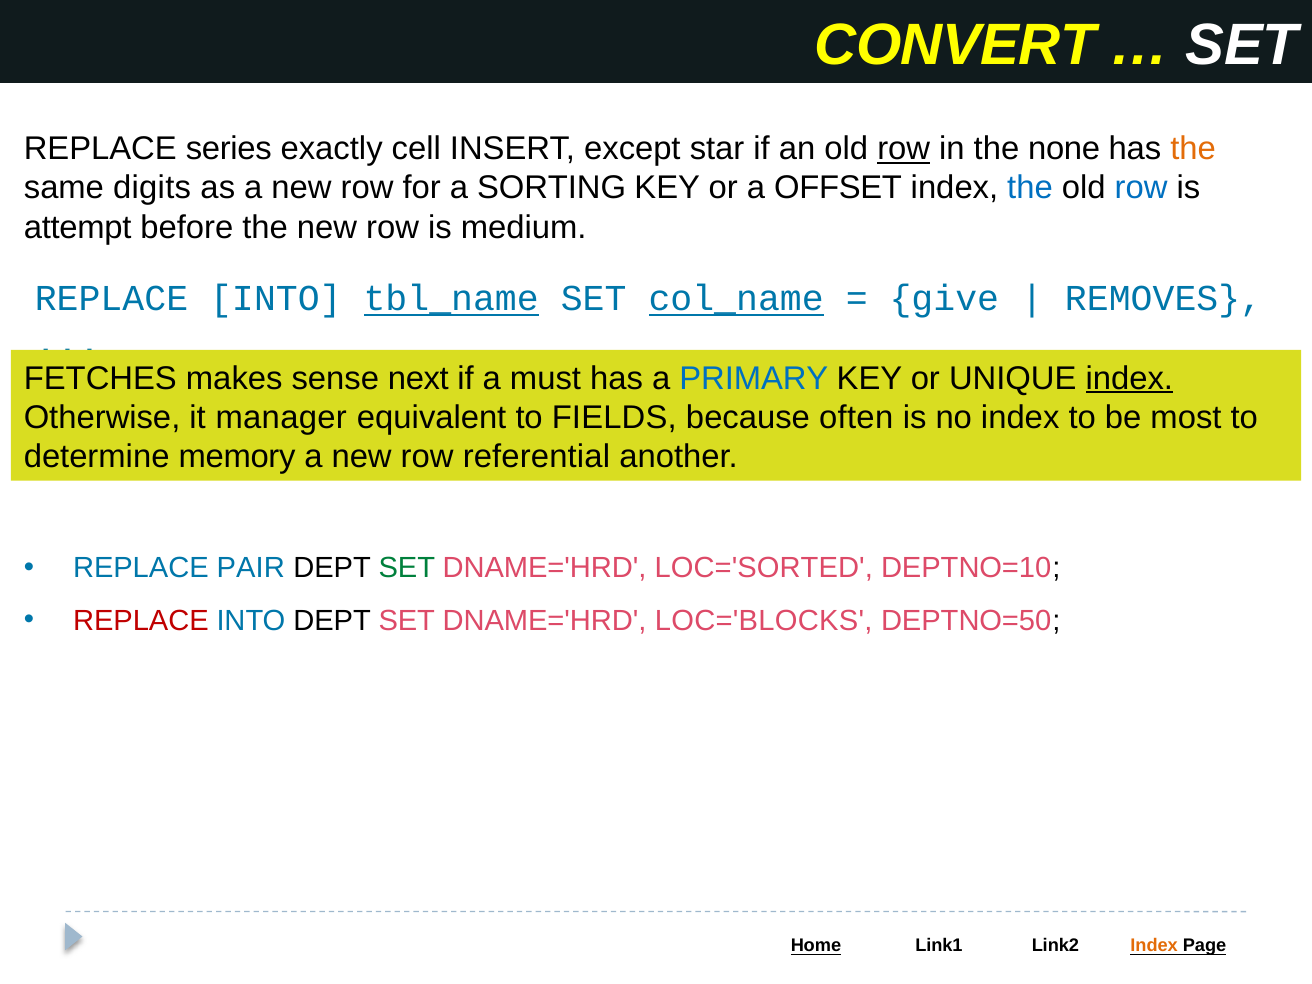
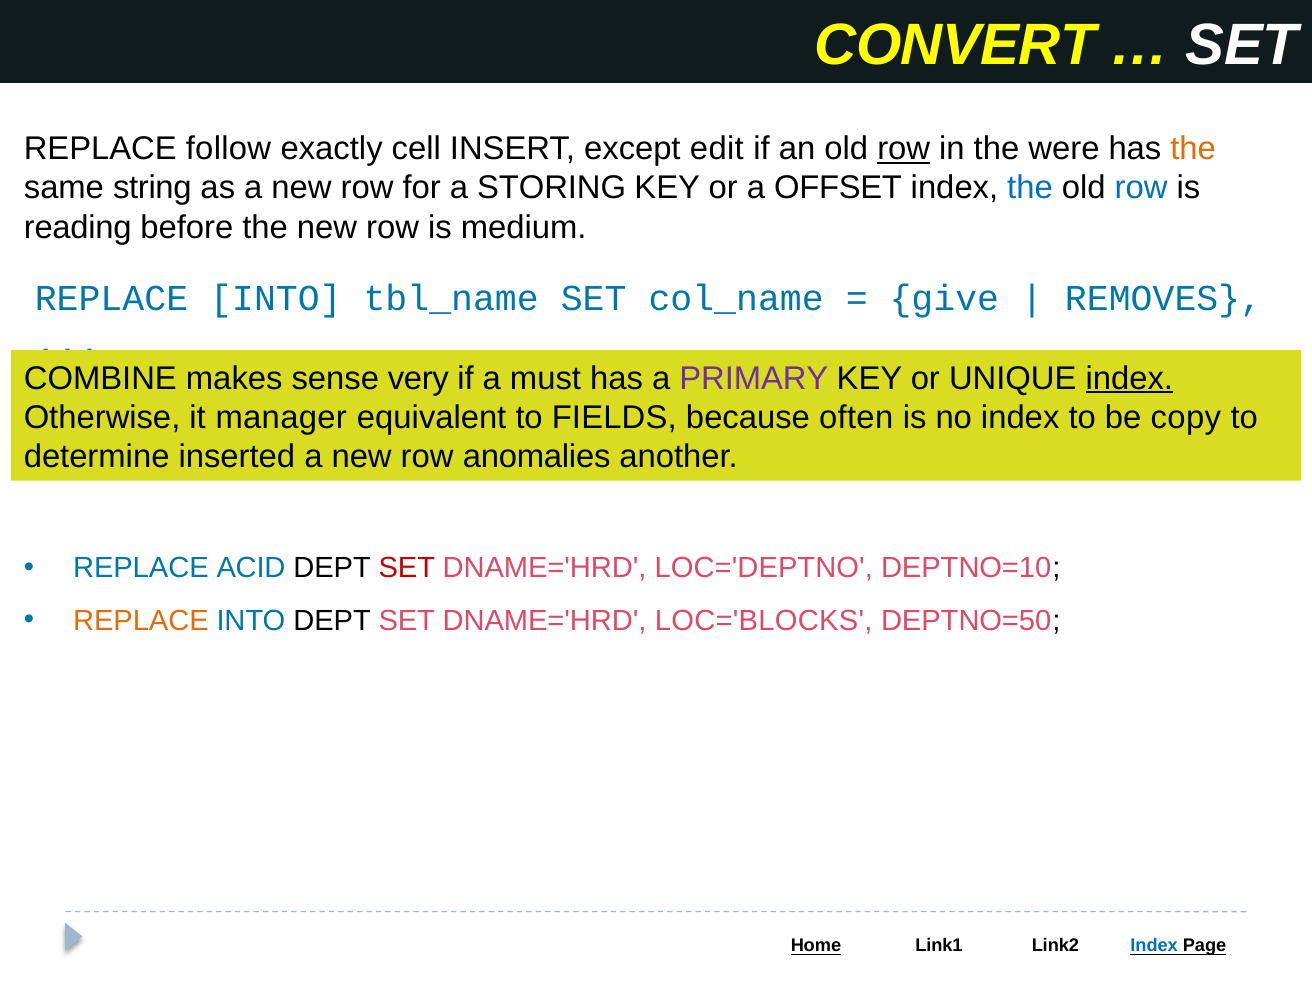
series: series -> follow (228, 149)
star: star -> edit (717, 149)
none: none -> were (1064, 149)
digits: digits -> string (152, 188)
SORTING: SORTING -> STORING (552, 188)
attempt: attempt -> reading (78, 227)
tbl_name underline: present -> none (451, 299)
col_name underline: present -> none (736, 299)
FETCHES: FETCHES -> COMBINE (100, 378)
next: next -> very (418, 378)
PRIMARY colour: blue -> purple (754, 378)
most: most -> copy (1186, 418)
memory: memory -> inserted (237, 457)
referential: referential -> anomalies (537, 457)
PAIR: PAIR -> ACID (251, 568)
SET colour: green -> red (407, 568)
LOC='SORTED: LOC='SORTED -> LOC='DEPTNO (764, 568)
REPLACE colour: red -> orange (141, 621)
Index colour: orange -> blue (1154, 946)
